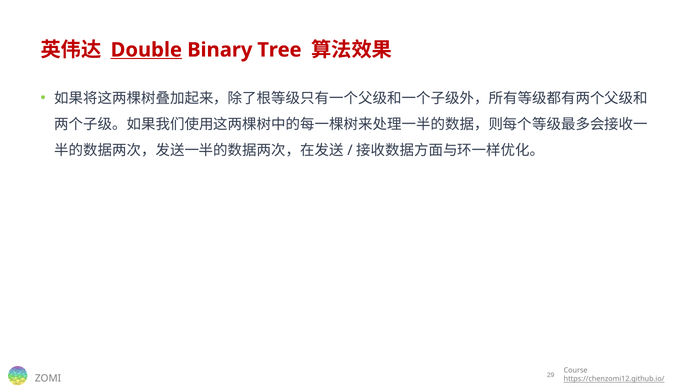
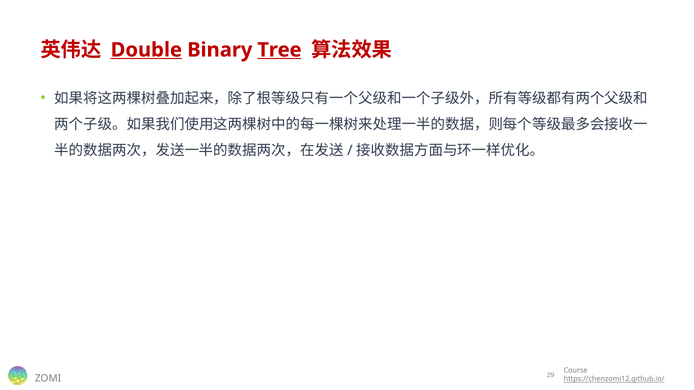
Tree underline: none -> present (279, 50)
